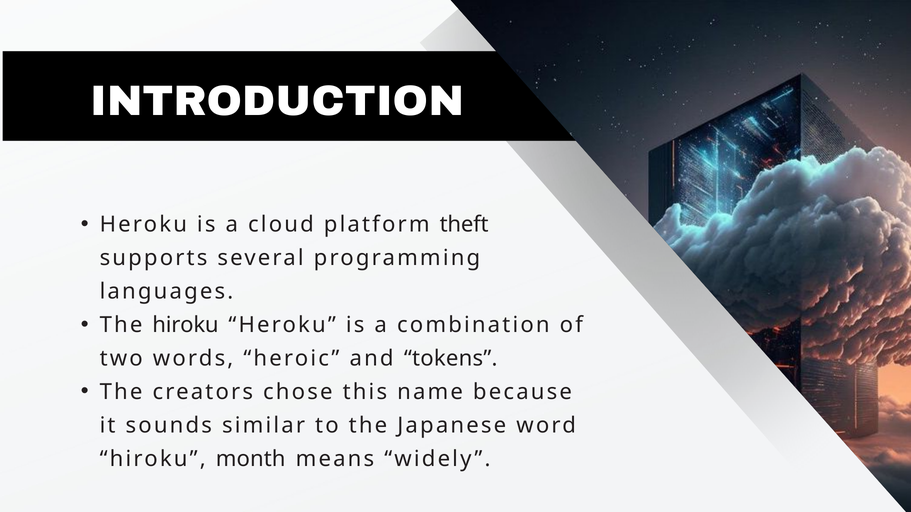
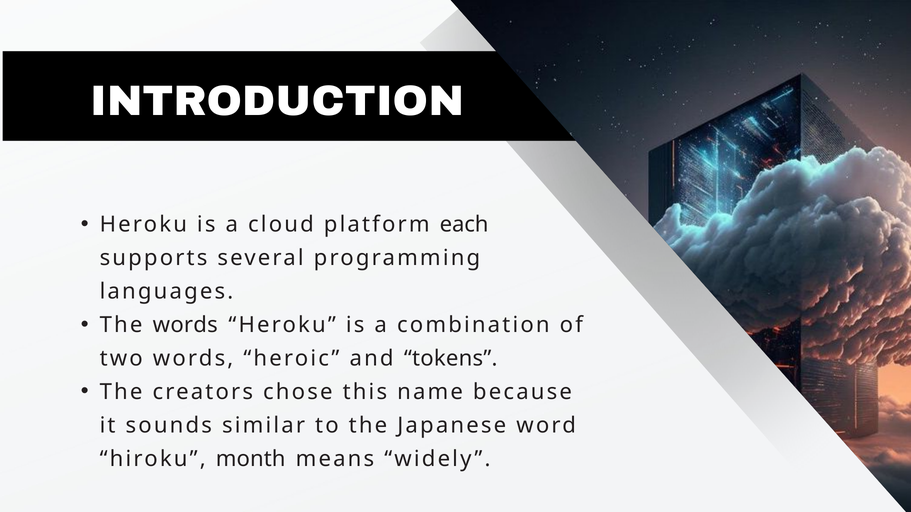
theft: theft -> each (464, 225)
The hiroku: hiroku -> words (185, 325)
